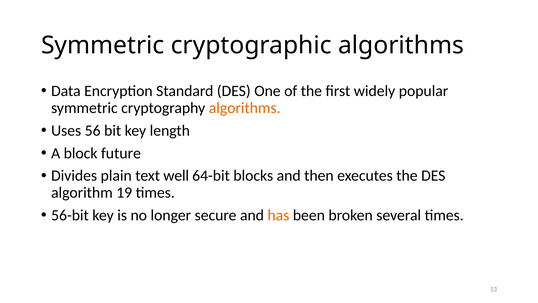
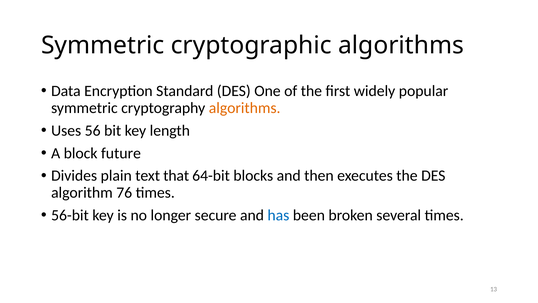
well: well -> that (176, 176)
19: 19 -> 76 (124, 193)
has colour: orange -> blue (278, 215)
